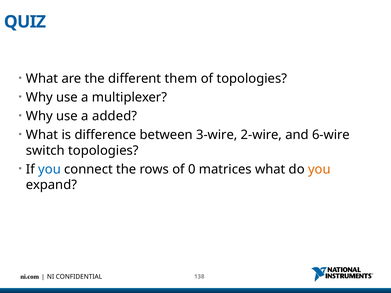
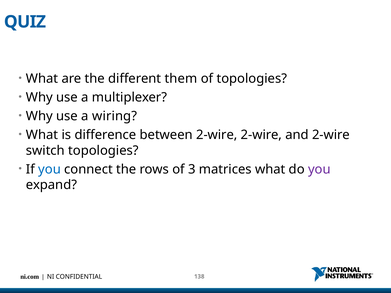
added: added -> wiring (115, 116)
between 3-wire: 3-wire -> 2-wire (217, 135)
and 6-wire: 6-wire -> 2-wire (331, 135)
0: 0 -> 3 (192, 169)
you colour: orange -> purple (319, 169)
